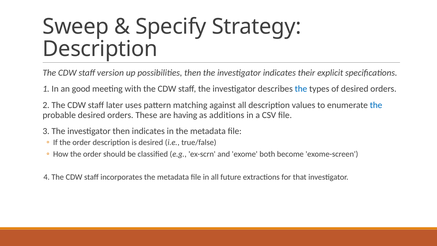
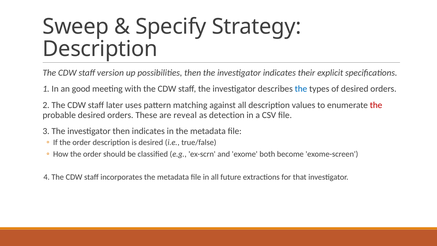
the colour: blue -> red (376, 105)
having: having -> reveal (185, 115)
additions: additions -> detection (227, 115)
